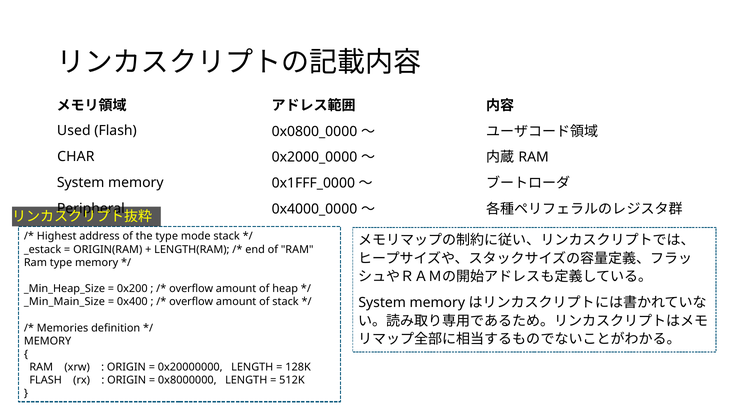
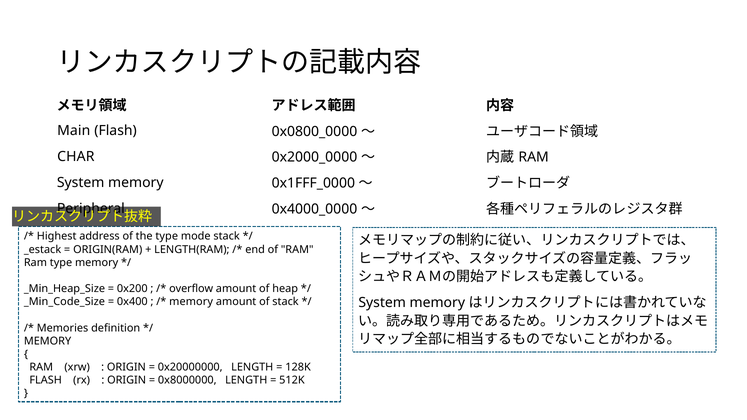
Used: Used -> Main (74, 131)
_Min_Main_Size: _Min_Main_Size -> _Min_Code_Size (64, 302)
overflow: overflow -> memory (191, 302)
